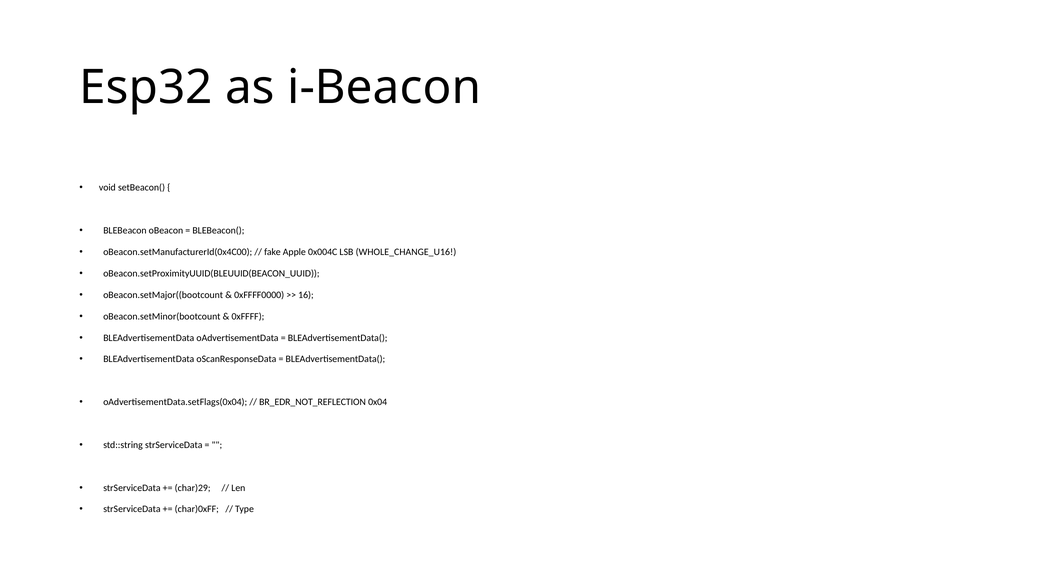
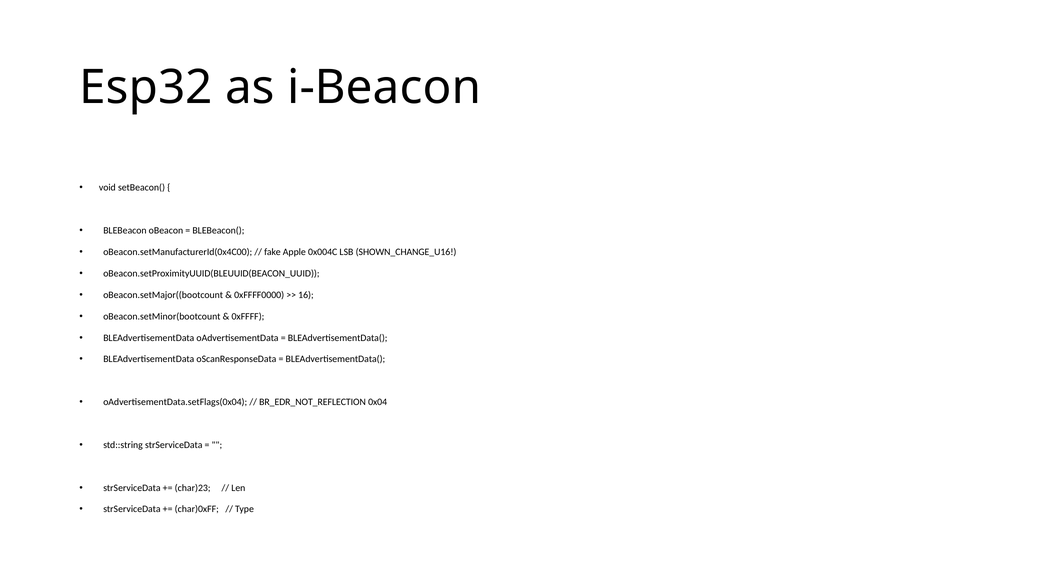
WHOLE_CHANGE_U16: WHOLE_CHANGE_U16 -> SHOWN_CHANGE_U16 (406, 252)
char)29: char)29 -> char)23 (193, 488)
